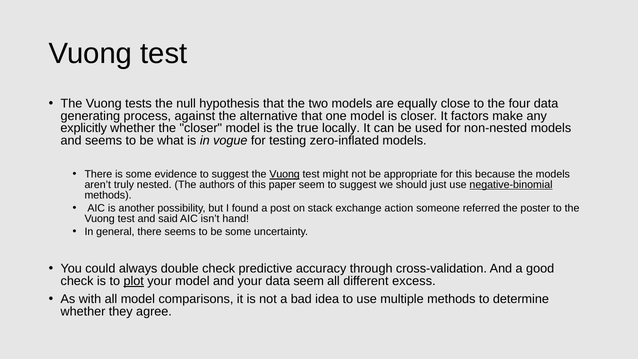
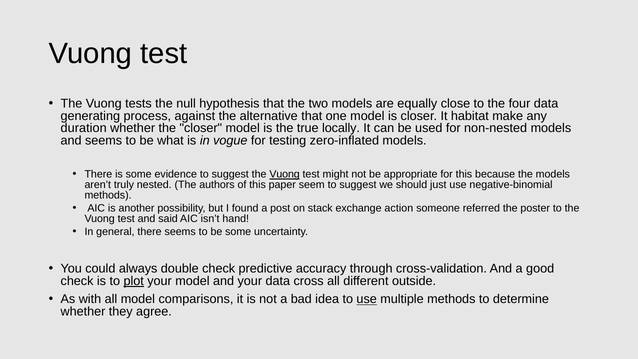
factors: factors -> habitat (470, 116)
explicitly: explicitly -> duration (84, 128)
negative-binomial underline: present -> none (511, 185)
data seem: seem -> cross (309, 281)
excess: excess -> outside (414, 281)
use underline: none -> present (367, 299)
